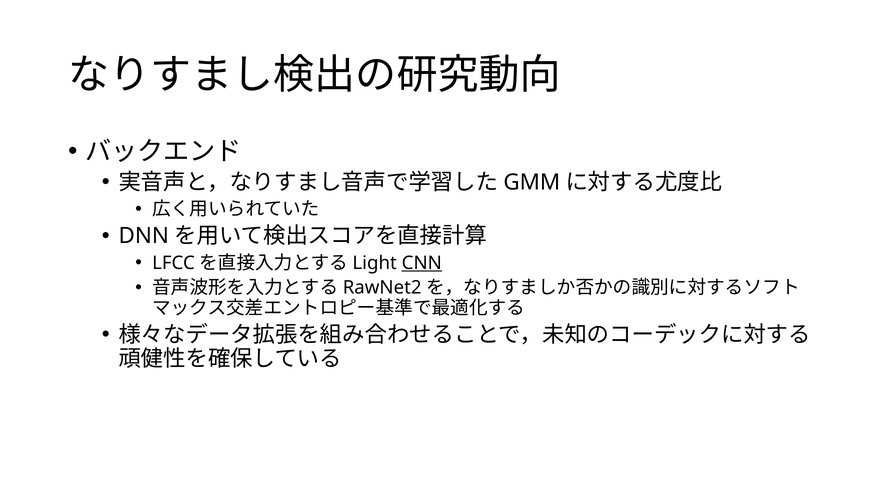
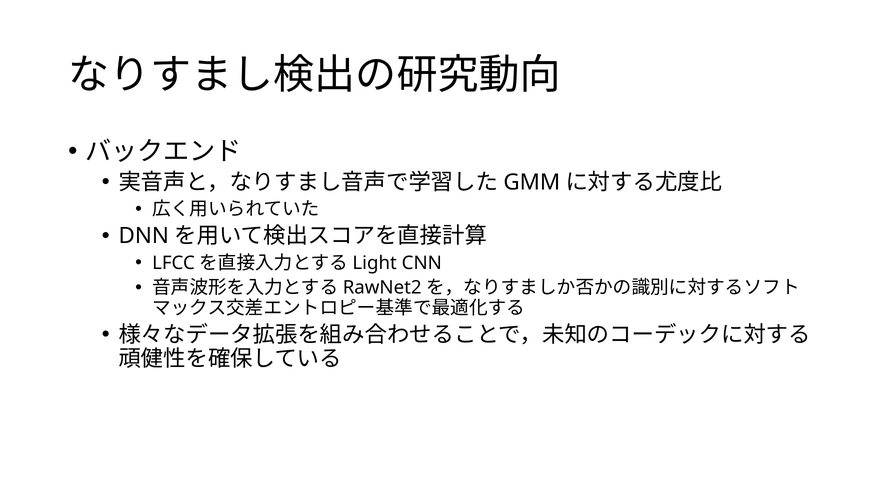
CNN underline: present -> none (422, 263)
